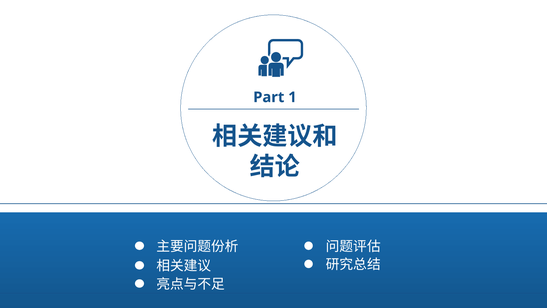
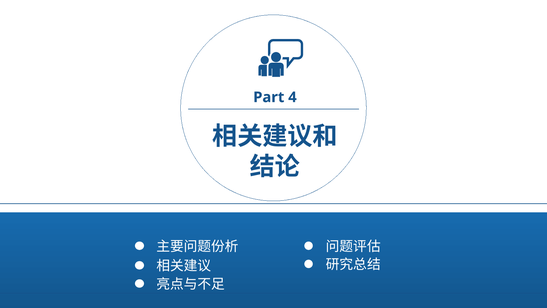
1: 1 -> 4 (292, 97)
